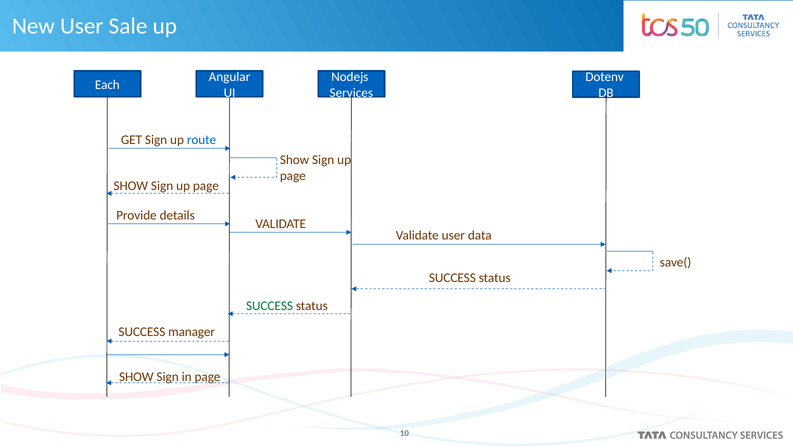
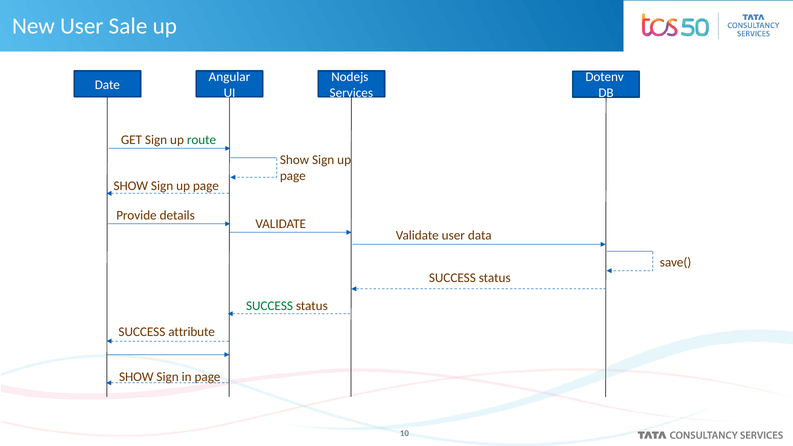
Each: Each -> Date (107, 85)
route colour: blue -> green (202, 140)
manager: manager -> attribute (192, 332)
